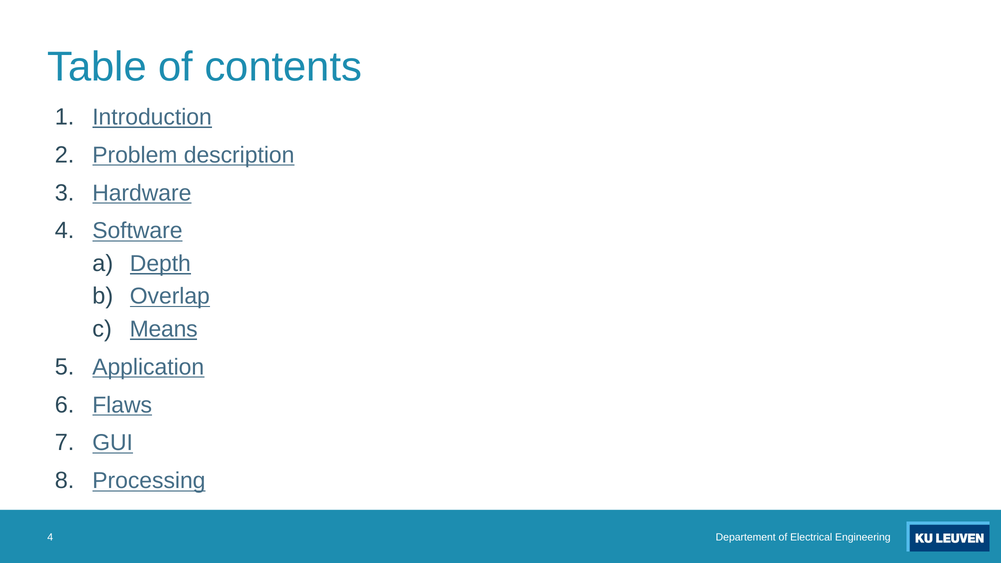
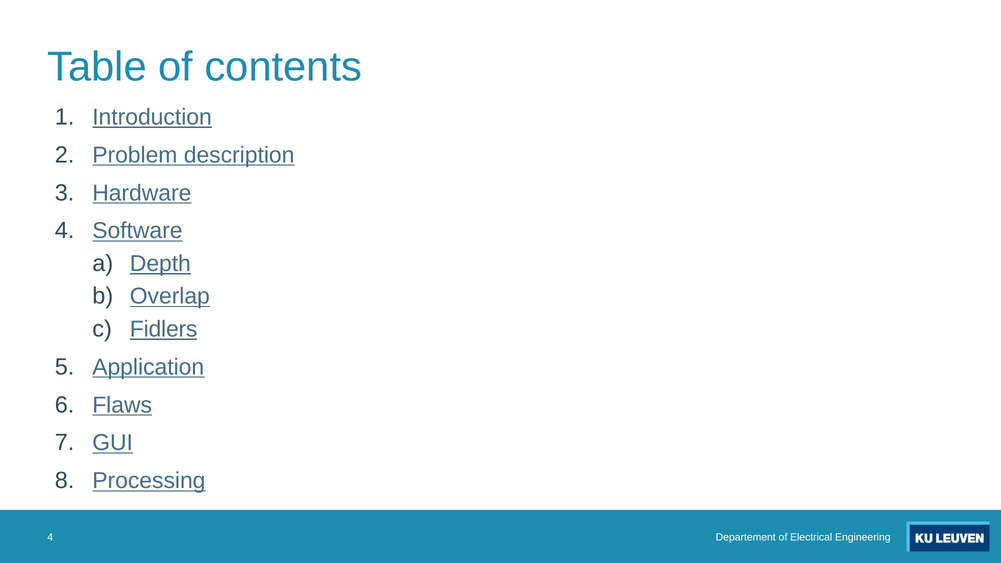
Means: Means -> Fidlers (164, 329)
